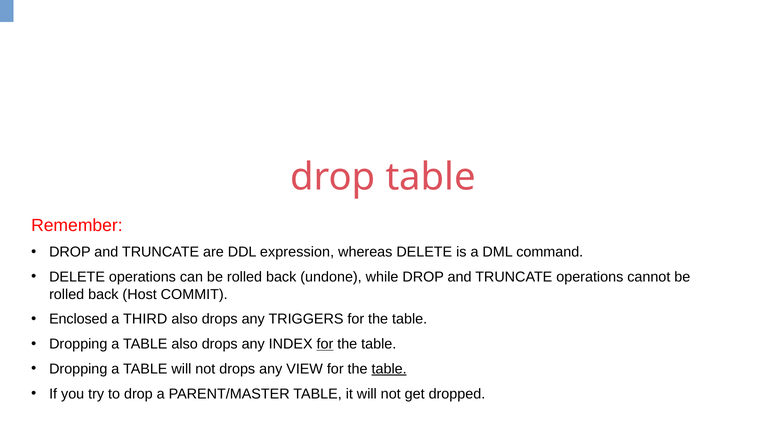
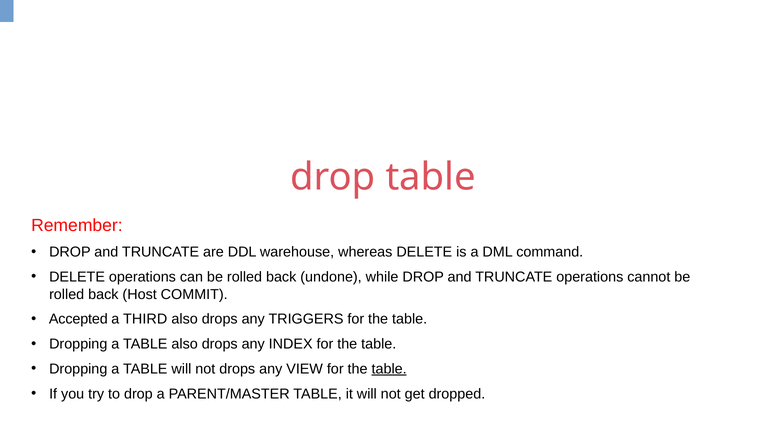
expression: expression -> warehouse (297, 252)
Enclosed: Enclosed -> Accepted (78, 319)
for underline: present -> none (325, 344)
